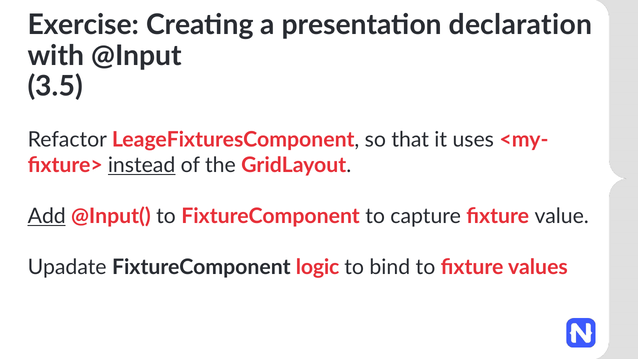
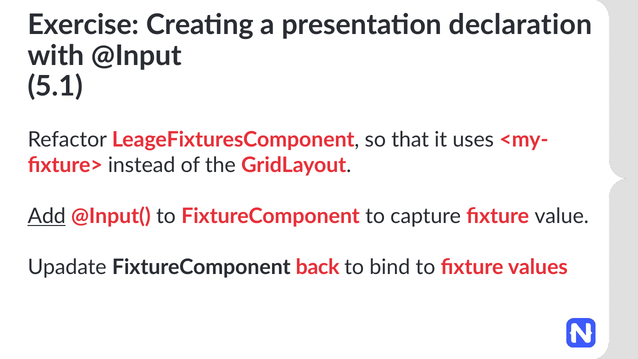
3.5: 3.5 -> 5.1 (55, 86)
instead underline: present -> none (142, 165)
logic: logic -> back (318, 267)
